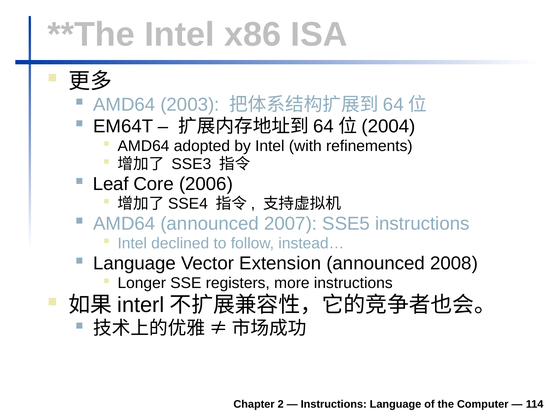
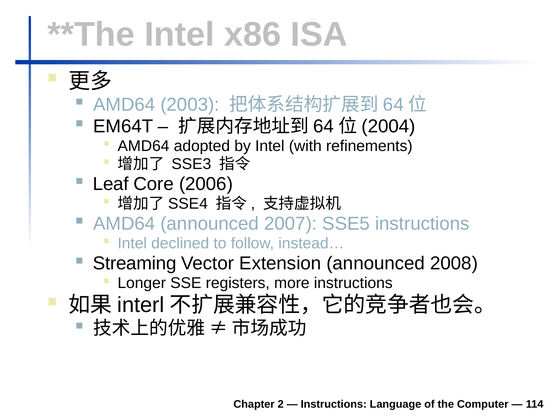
Language: Language -> Streaming (135, 263)
